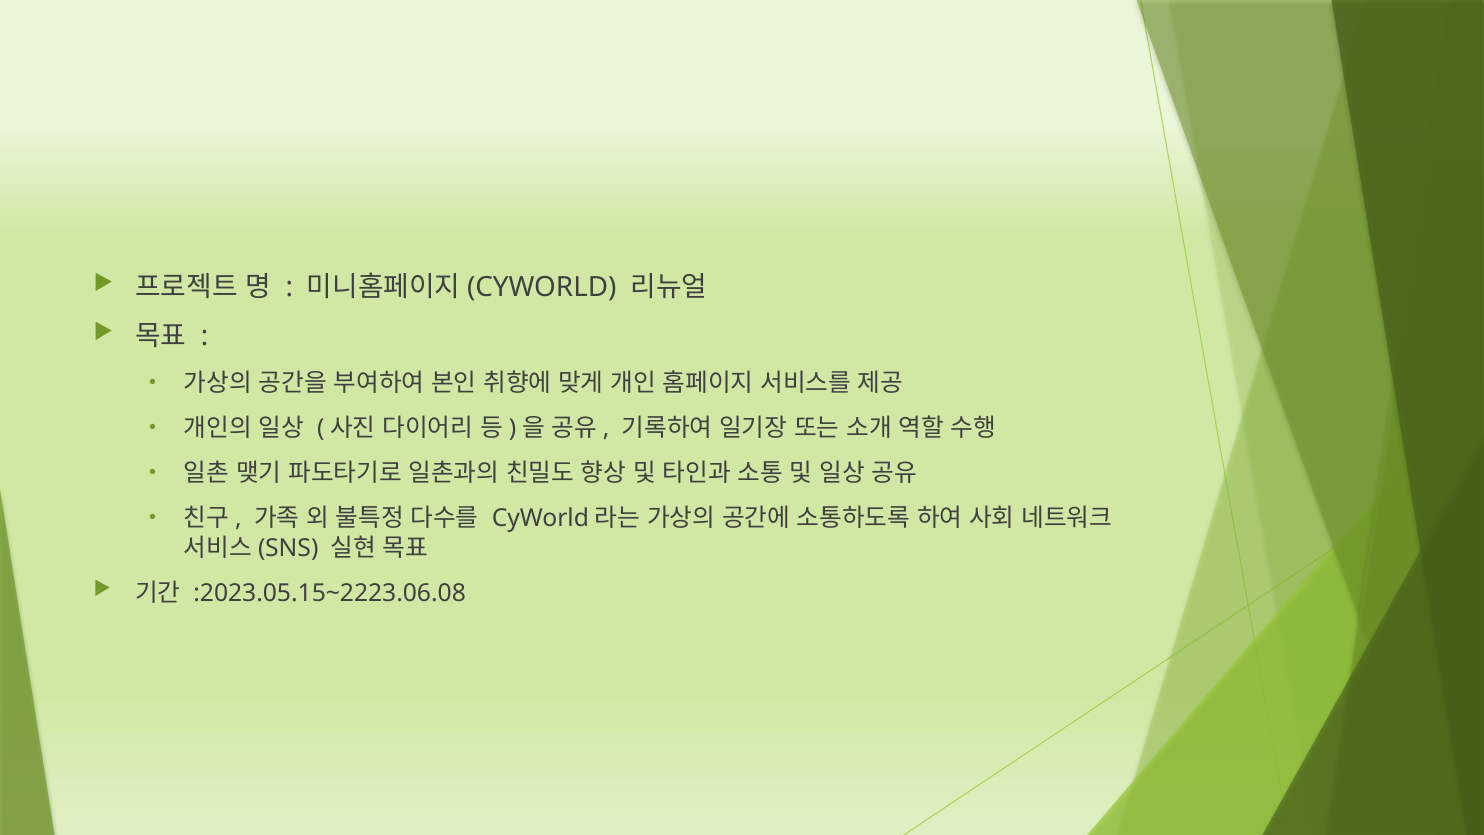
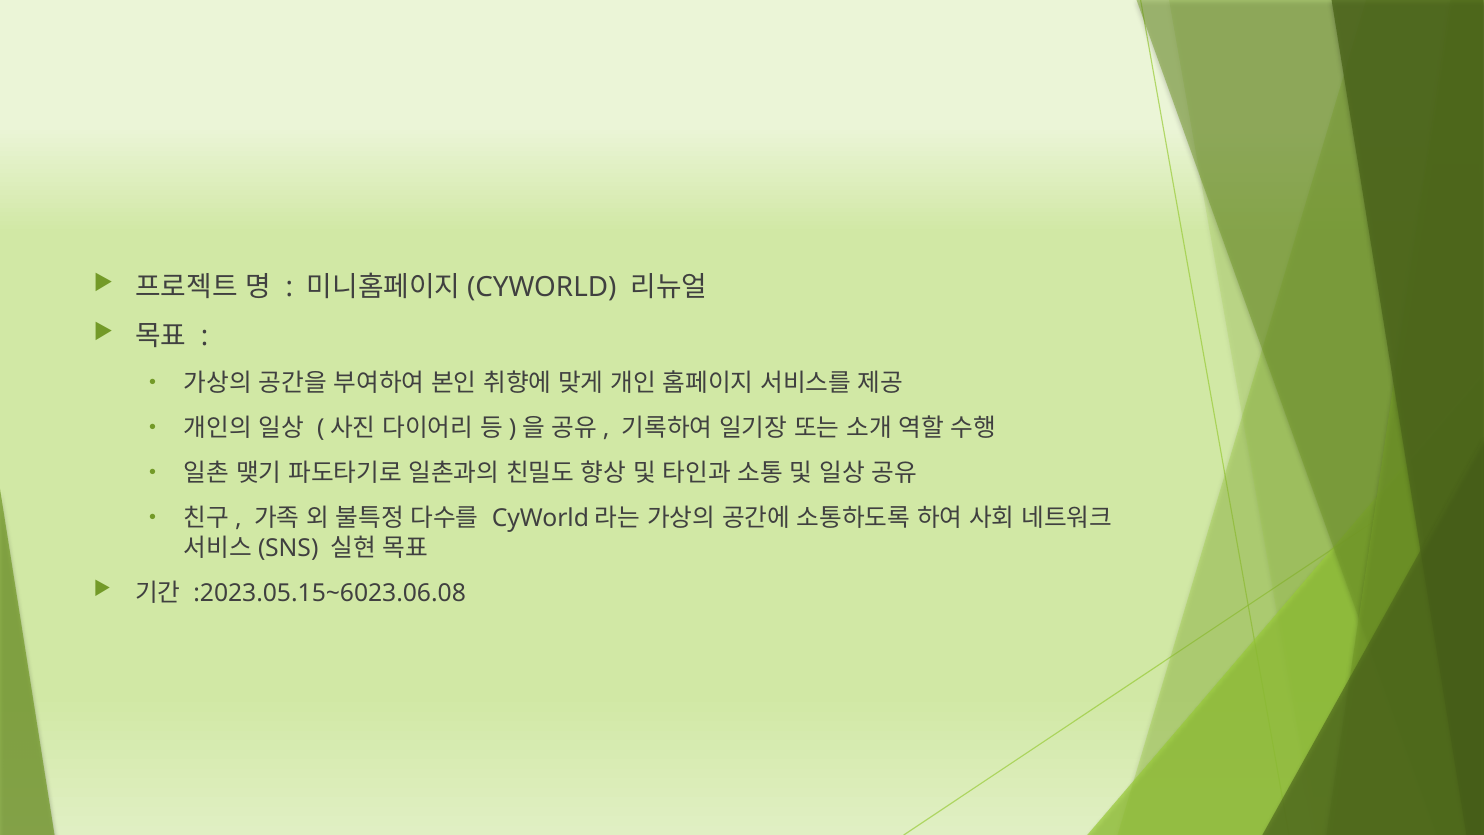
:2023.05.15~2223.06.08: :2023.05.15~2223.06.08 -> :2023.05.15~6023.06.08 (330, 593)
